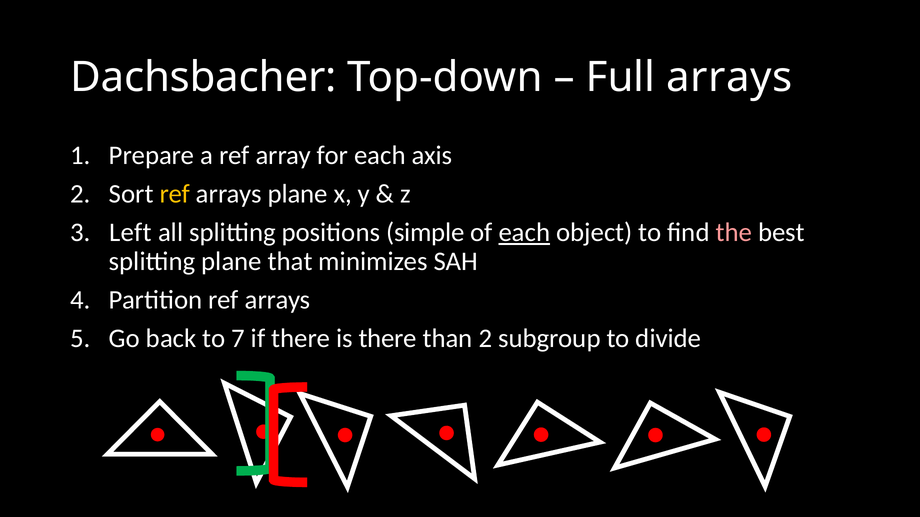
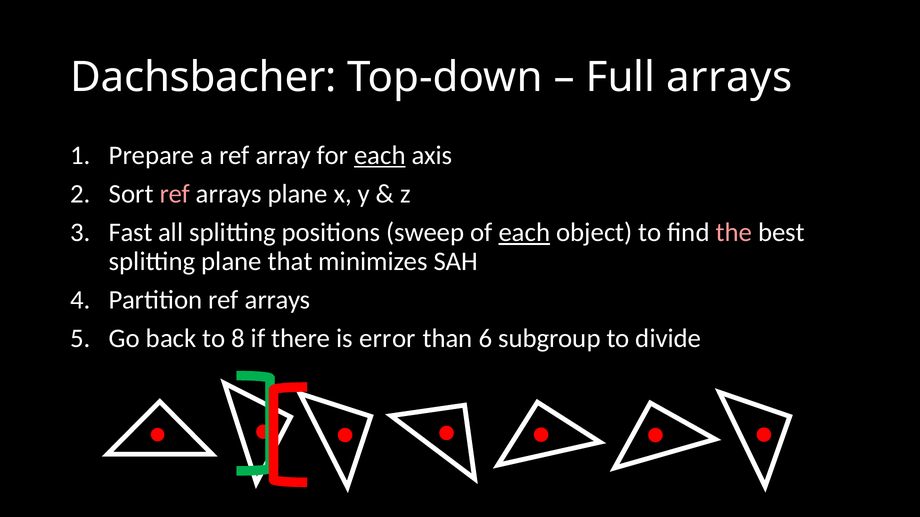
each underline: none -> present (380, 156)
ref colour: yellow -> pink (175, 194)
Left: Left -> Fast (131, 233)
simple: simple -> sweep (425, 233)
7: 7 -> 8 (238, 339)
is there: there -> error (387, 339)
than 2: 2 -> 6 (485, 339)
